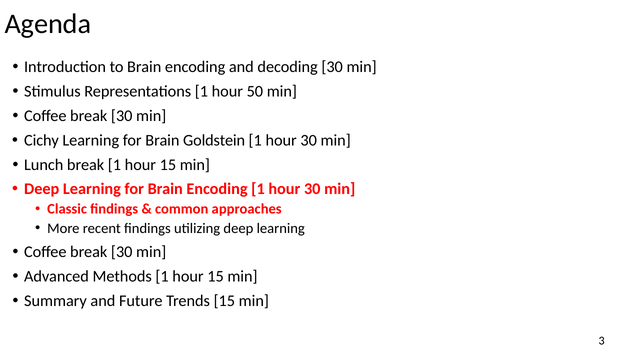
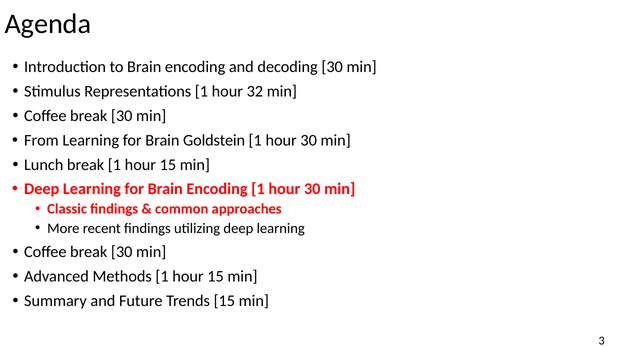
50: 50 -> 32 (255, 91)
Cichy: Cichy -> From (41, 140)
